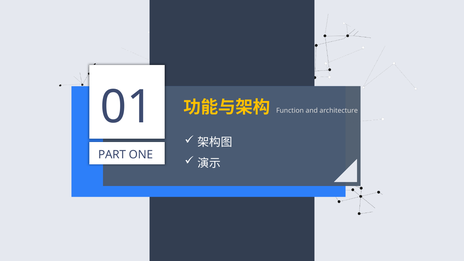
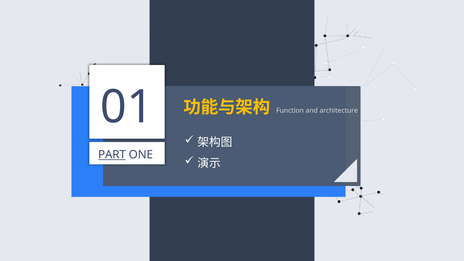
PART underline: none -> present (112, 155)
